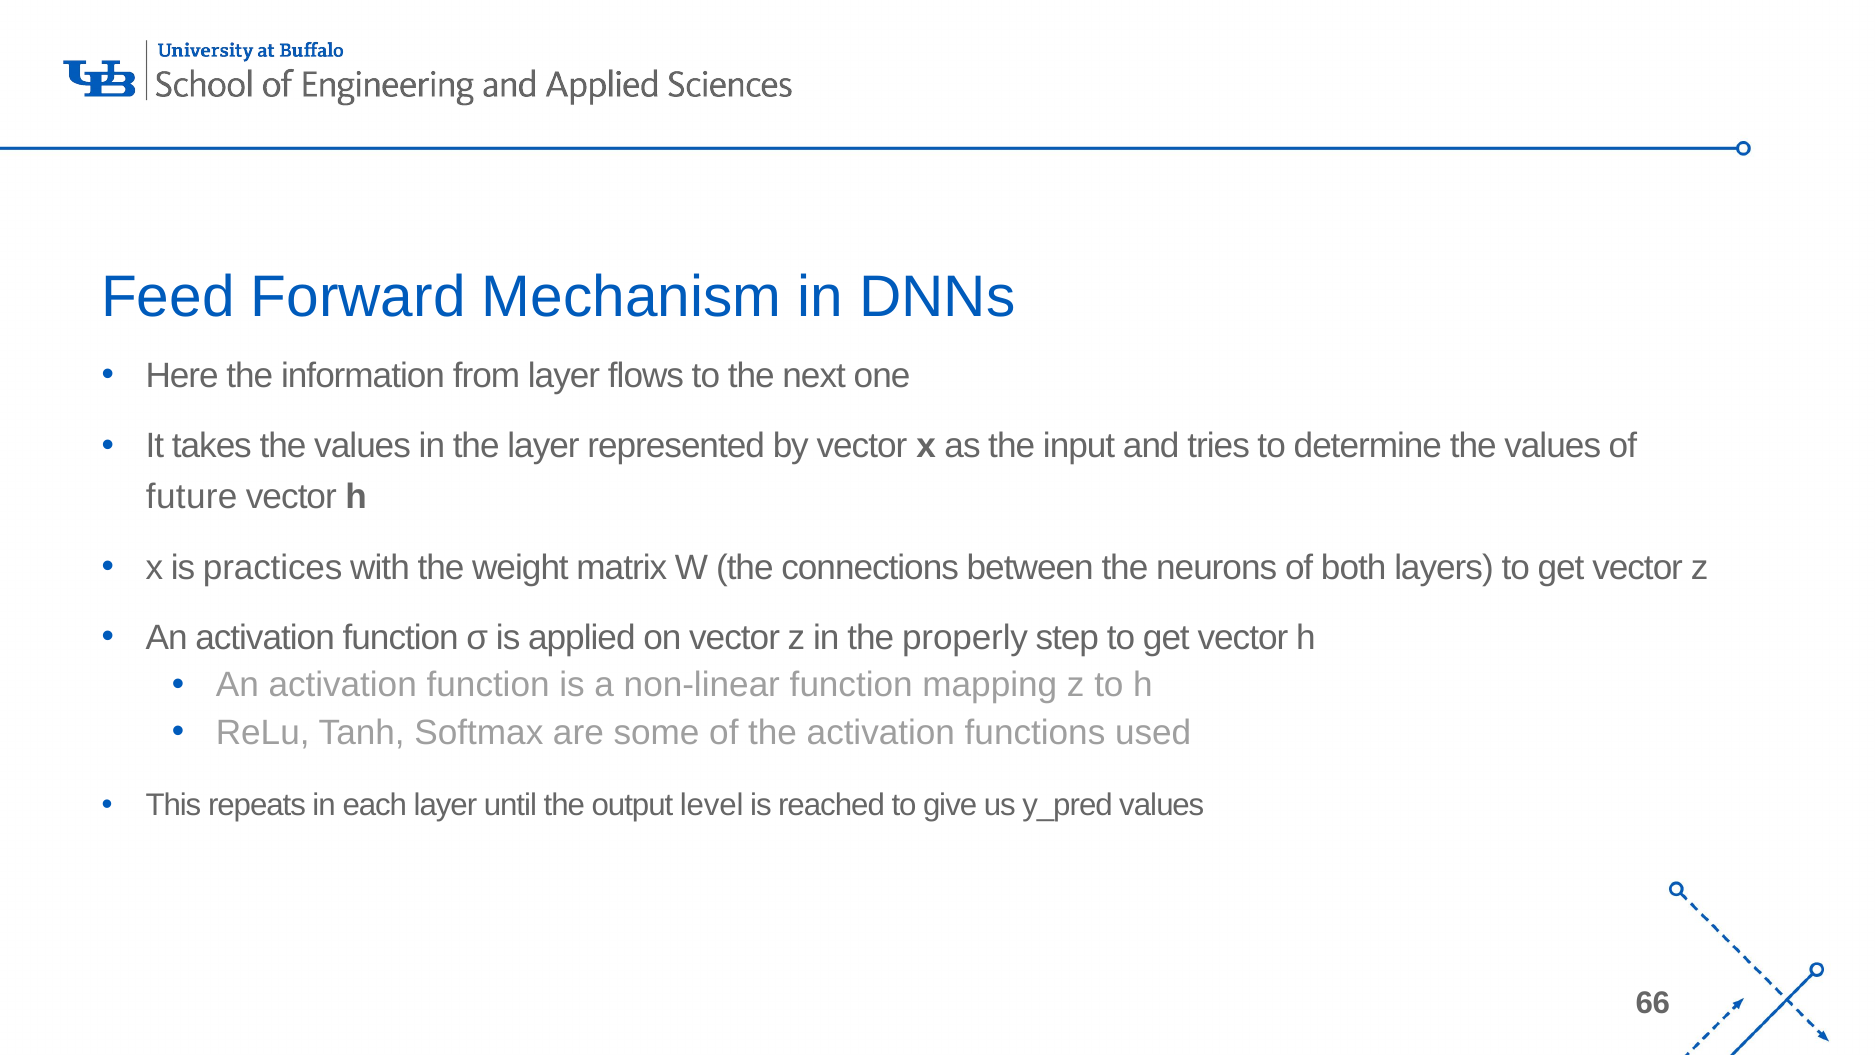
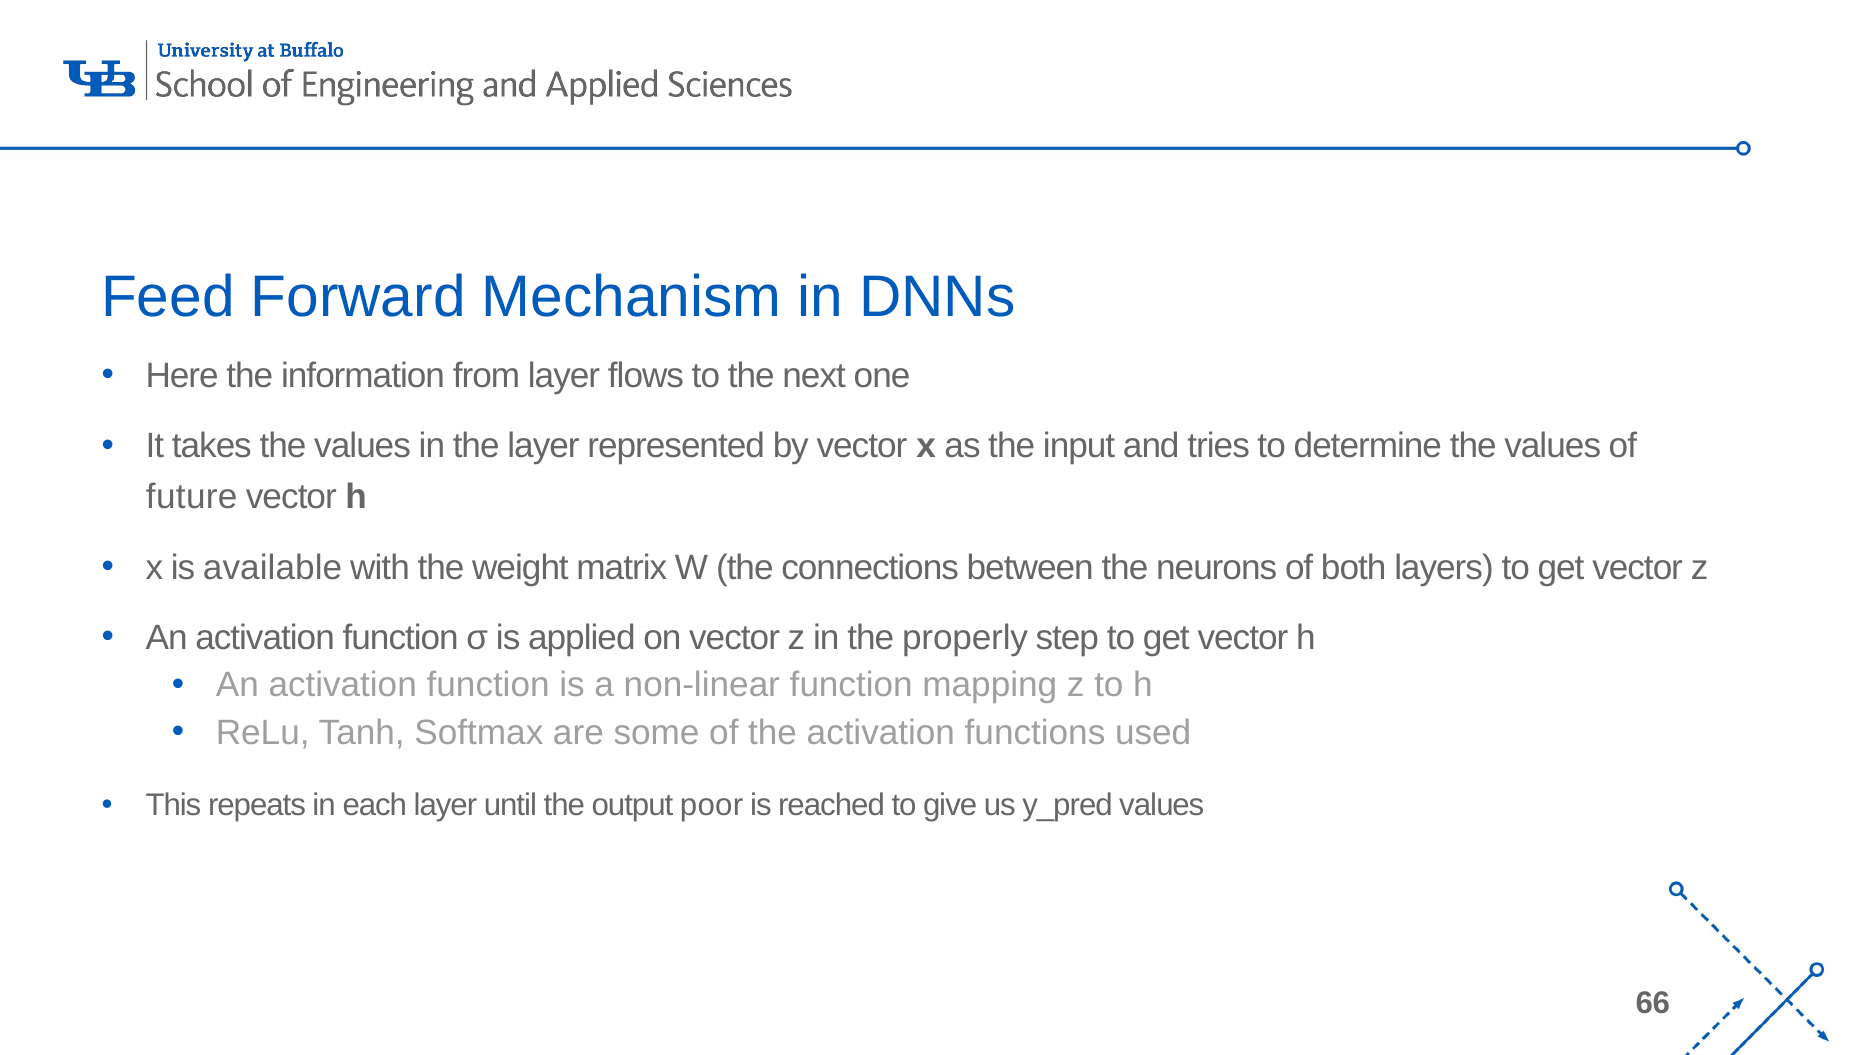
practices: practices -> available (273, 567)
level: level -> poor (712, 805)
